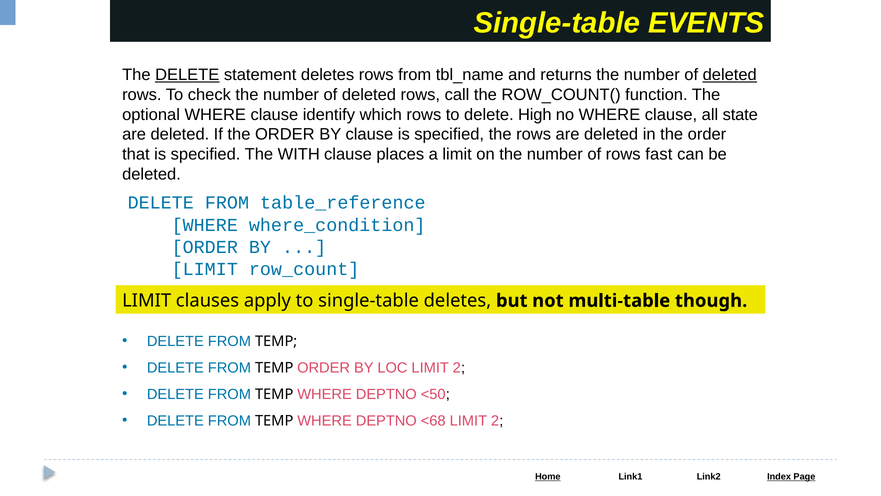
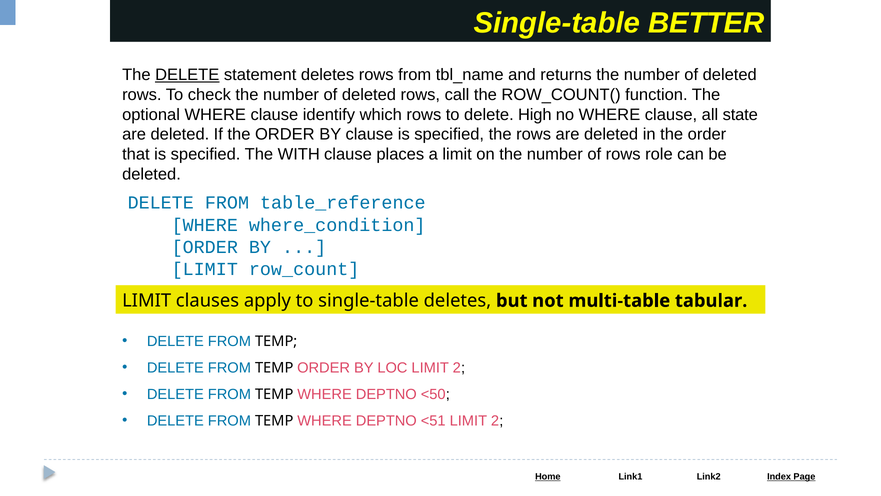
EVENTS: EVENTS -> BETTER (706, 23)
deleted underline: present -> none (730, 75)
fast: fast -> role (659, 154)
though: though -> tabular (711, 301)
<68: <68 -> <51 (433, 420)
